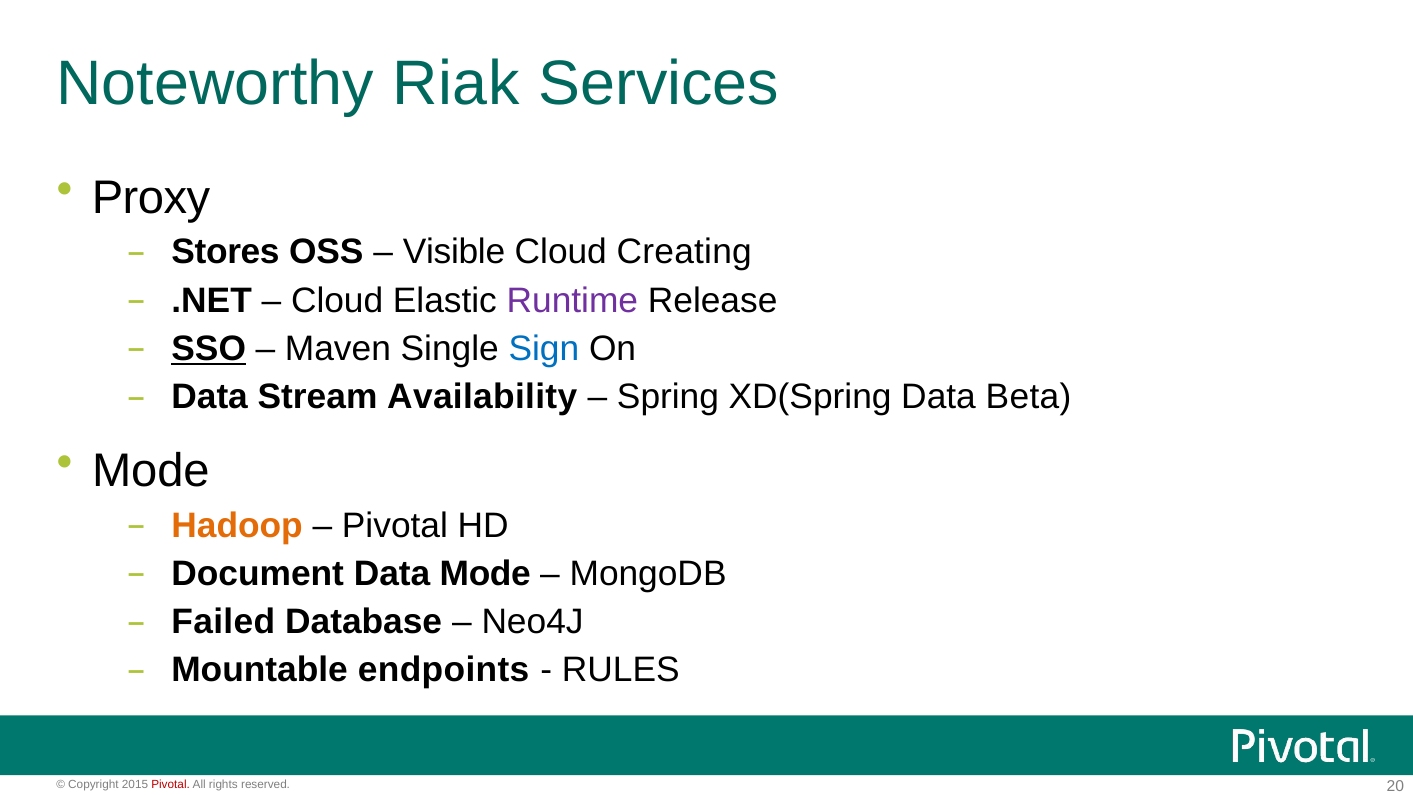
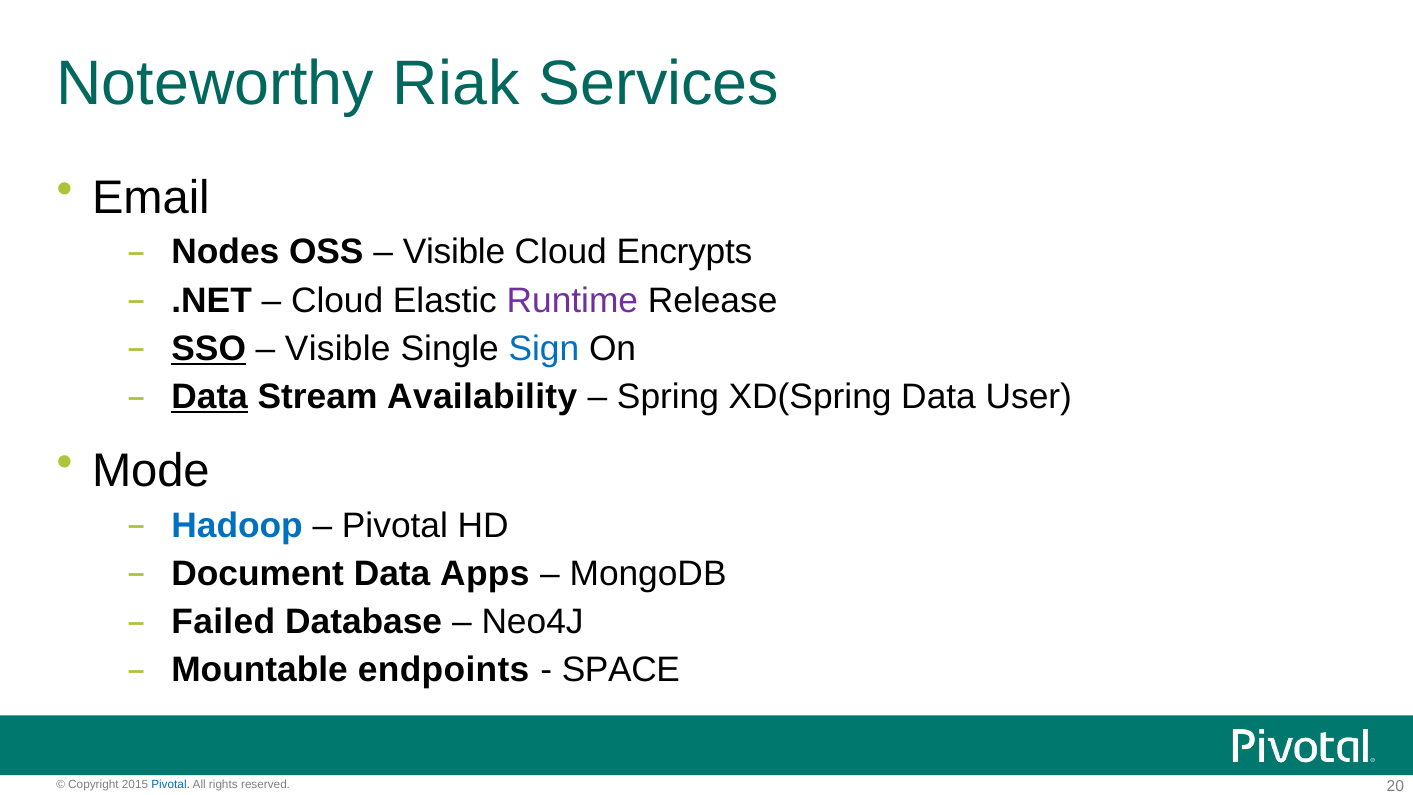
Proxy: Proxy -> Email (151, 198)
Stores: Stores -> Nodes (225, 252)
Creating: Creating -> Encrypts (684, 252)
Maven: Maven -> Visible (338, 349)
Data underline: none -> present (210, 397)
Beta: Beta -> User (1029, 397)
Hadoop colour: orange -> blue (237, 525)
Data Mode: Mode -> Apps (485, 574)
RULES: RULES -> SPACE (621, 670)
Pivotal colour: red -> blue (171, 784)
